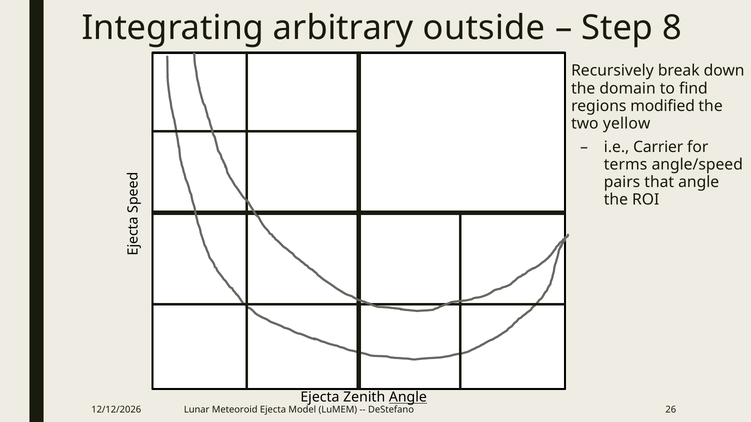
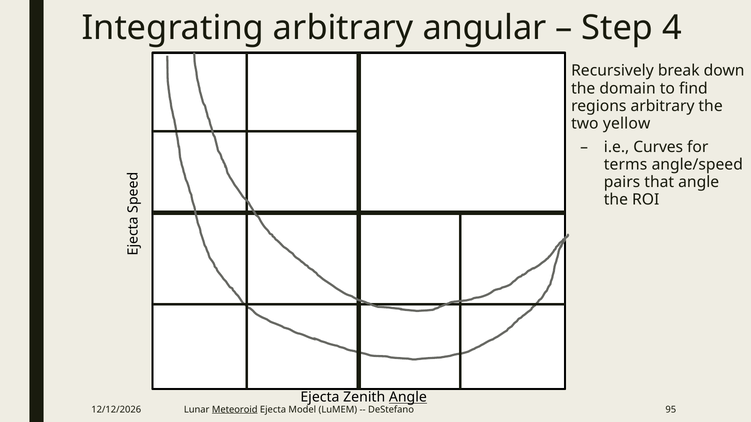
outside: outside -> angular (484, 28)
8: 8 -> 4 (672, 28)
regions modified: modified -> arbitrary (663, 106)
Carrier: Carrier -> Curves (658, 147)
Meteoroid underline: none -> present (235, 410)
26: 26 -> 95 (671, 410)
